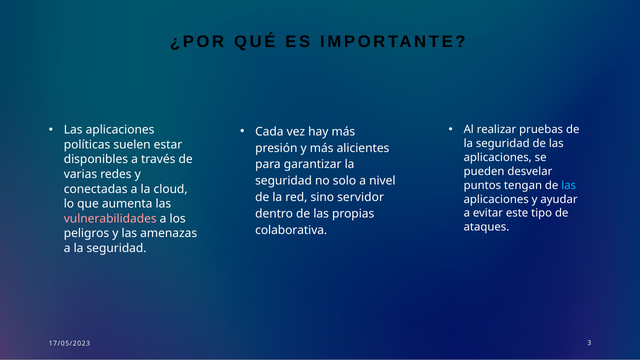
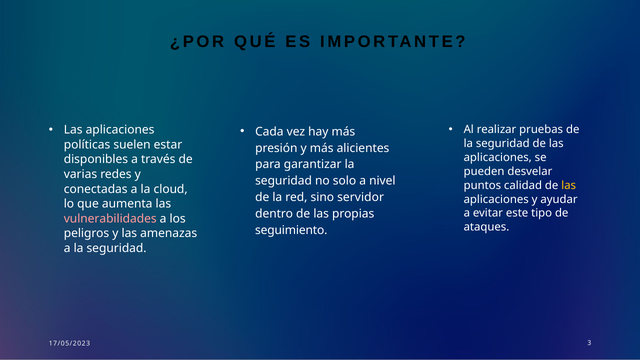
tengan: tengan -> calidad (523, 185)
las colour: light blue -> yellow (569, 185)
colaborativa: colaborativa -> seguimiento (291, 230)
